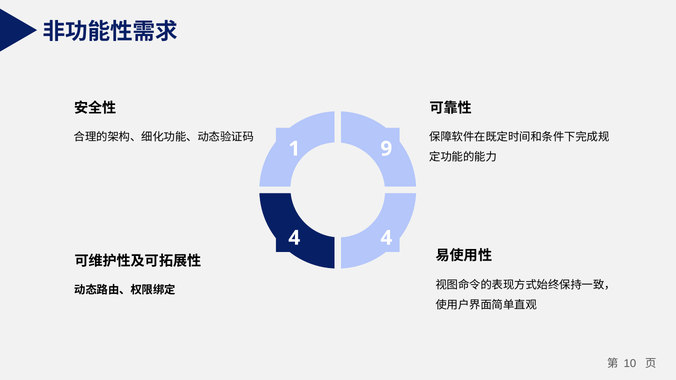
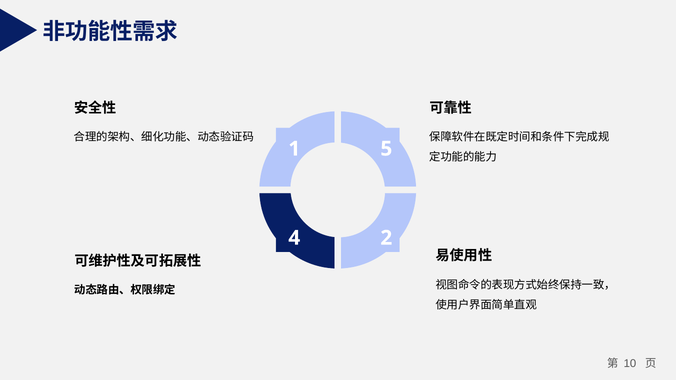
9: 9 -> 5 (386, 149)
4 4: 4 -> 2 (386, 238)
